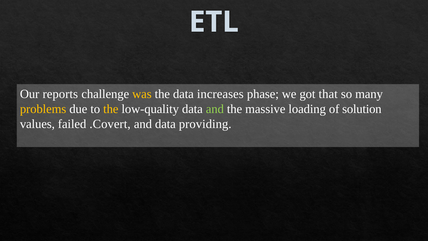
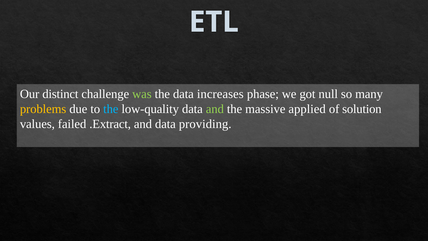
reports: reports -> distinct (60, 94)
was colour: yellow -> light green (142, 94)
that: that -> null (328, 94)
the colour: yellow -> light blue (111, 109)
loading: loading -> applied (307, 109)
.Covert: .Covert -> .Extract (110, 124)
